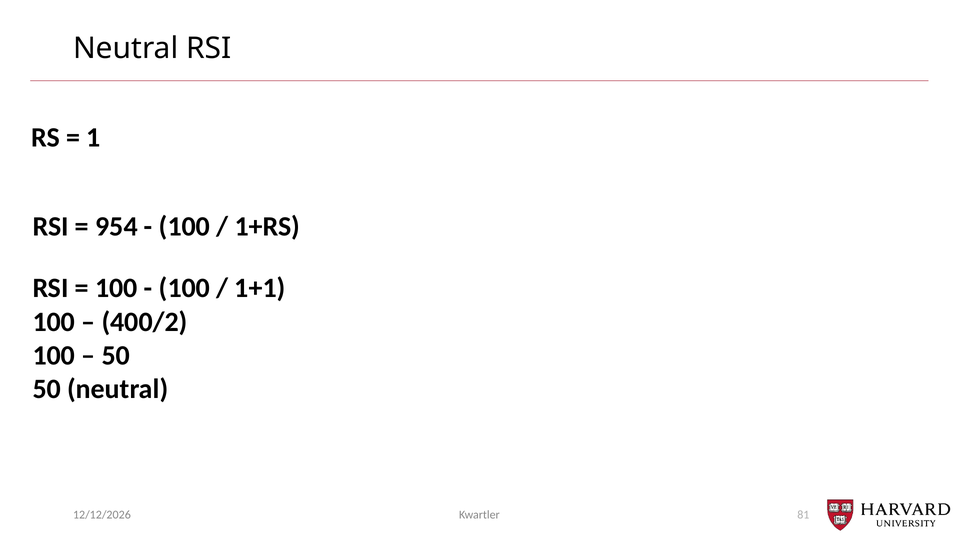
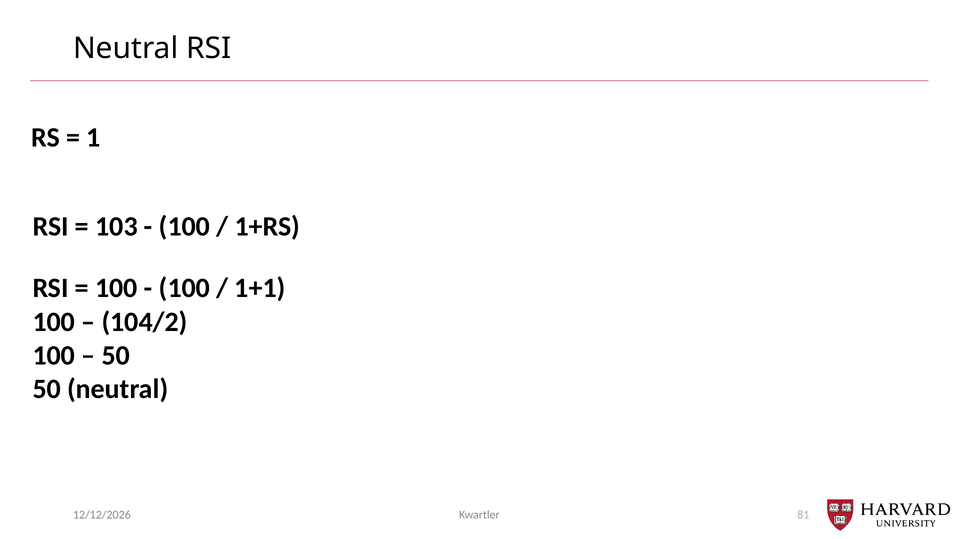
954: 954 -> 103 (116, 227)
400/2: 400/2 -> 104/2 (145, 322)
